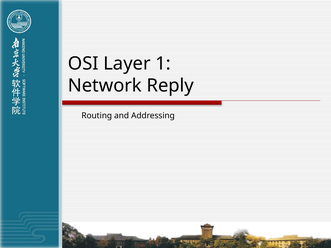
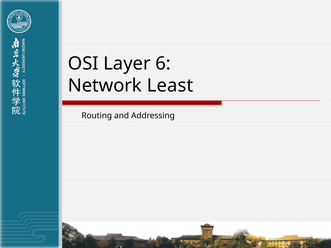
1: 1 -> 6 (163, 64)
Reply: Reply -> Least (170, 86)
